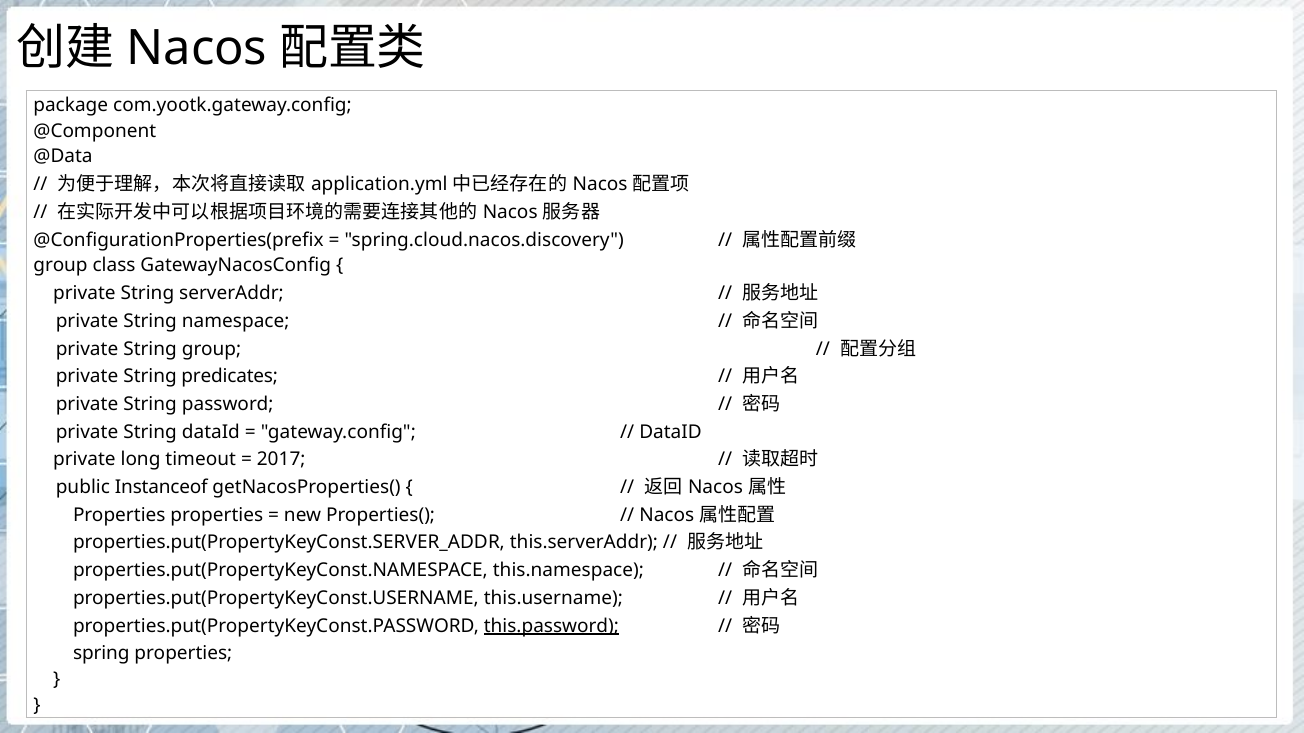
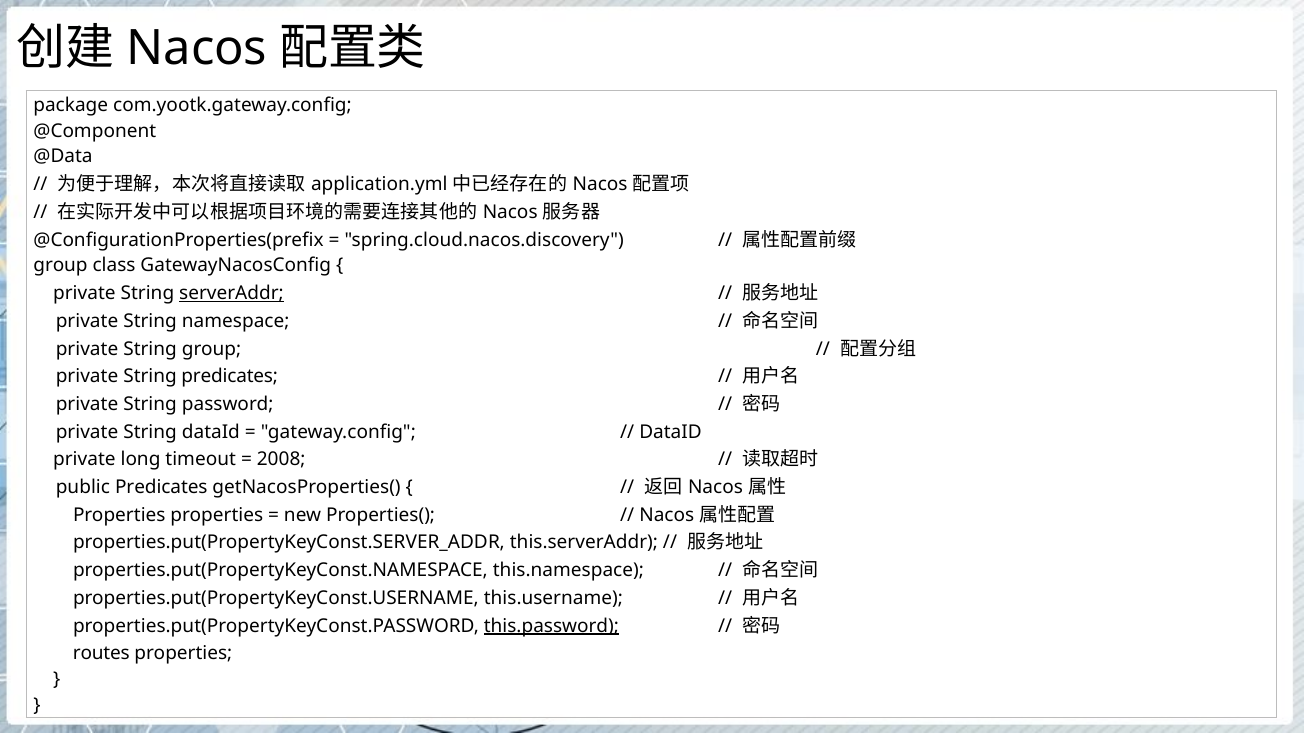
serverAddr underline: none -> present (231, 294)
2017: 2017 -> 2008 (281, 460)
public Instanceof: Instanceof -> Predicates (161, 488)
spring: spring -> routes (101, 654)
